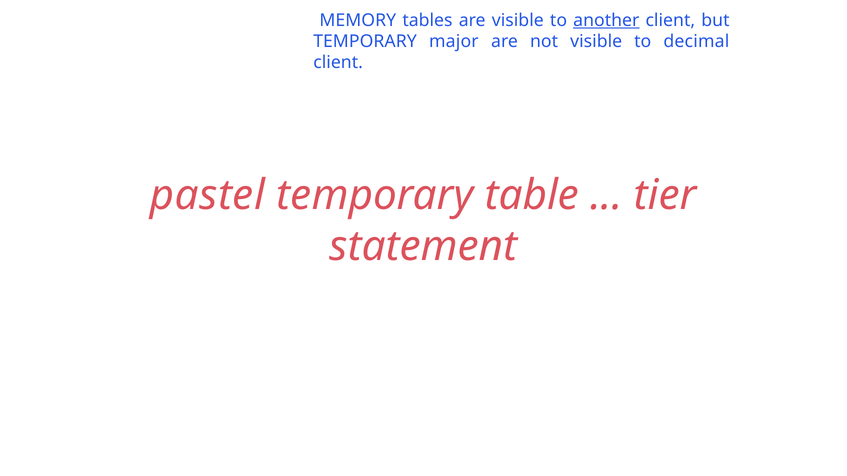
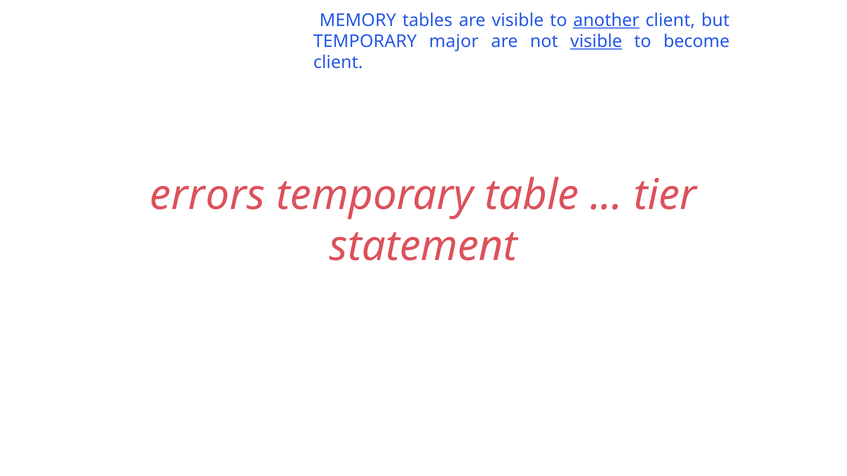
visible underline: none -> present (596, 41)
decimal: decimal -> become (697, 41)
pastel: pastel -> errors (208, 196)
